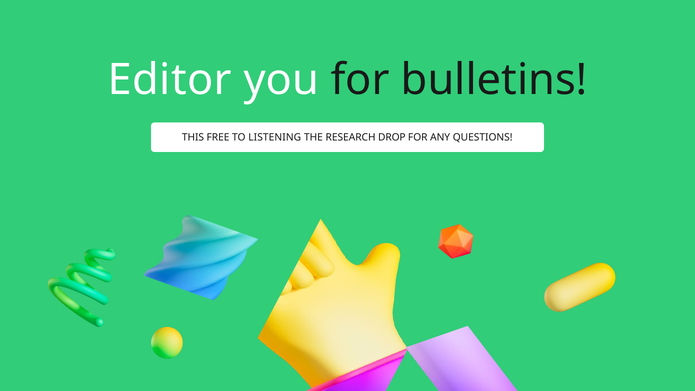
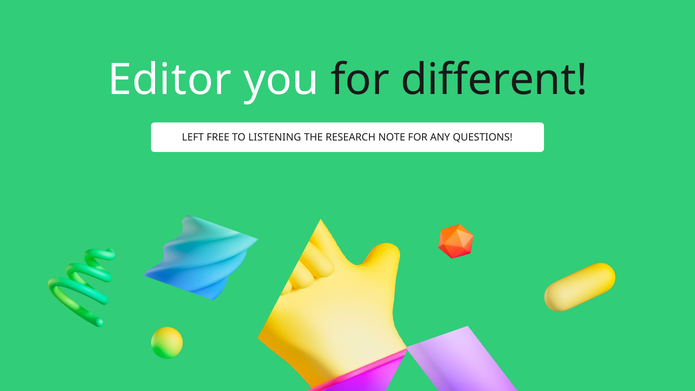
bulletins: bulletins -> different (494, 80)
THIS: THIS -> LEFT (193, 137)
DROP: DROP -> NOTE (392, 137)
